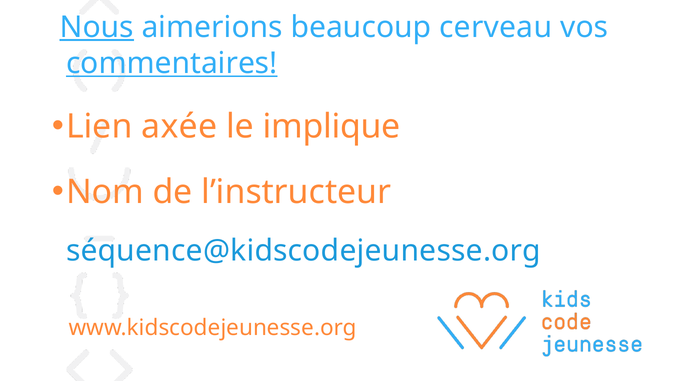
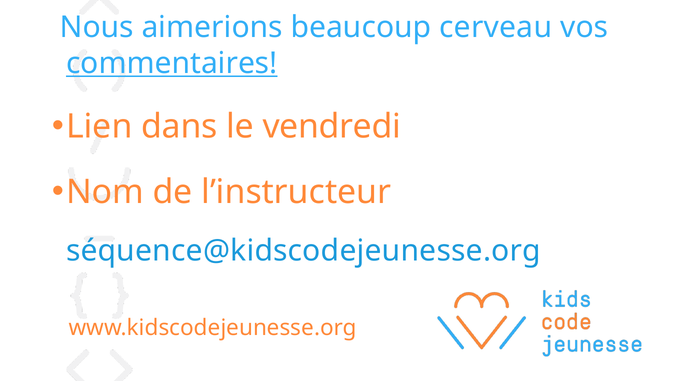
Nous underline: present -> none (97, 27)
axée: axée -> dans (179, 127)
implique: implique -> vendredi (332, 127)
